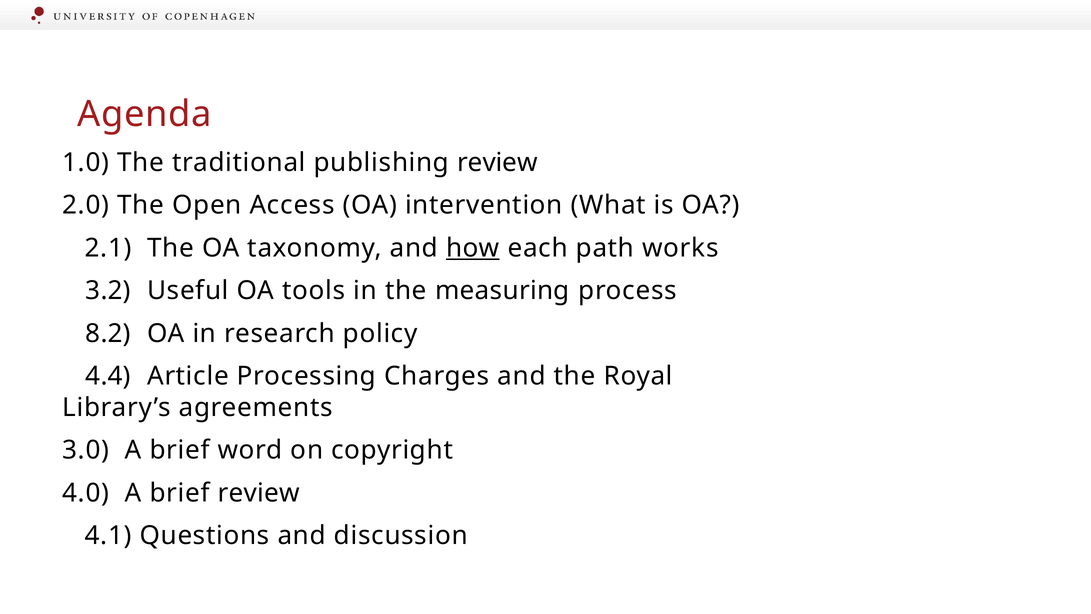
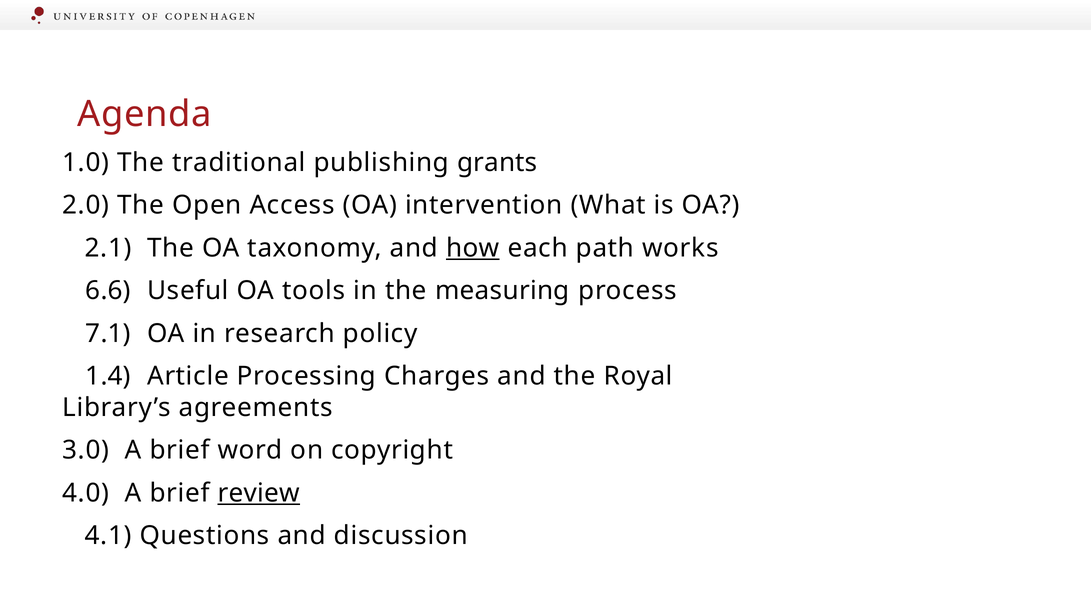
publishing review: review -> grants (497, 162)
3.2: 3.2 -> 6.6 (108, 291)
8.2: 8.2 -> 7.1 (108, 333)
4.4: 4.4 -> 1.4 (108, 376)
review underline: none -> present (259, 493)
